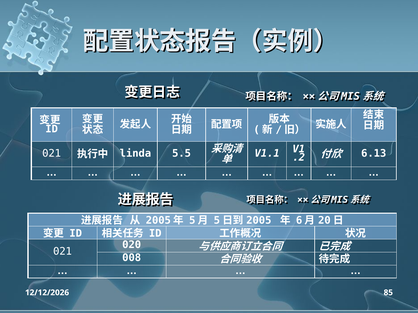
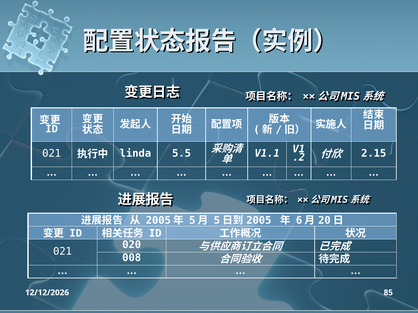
6.13: 6.13 -> 2.15 (374, 154)
